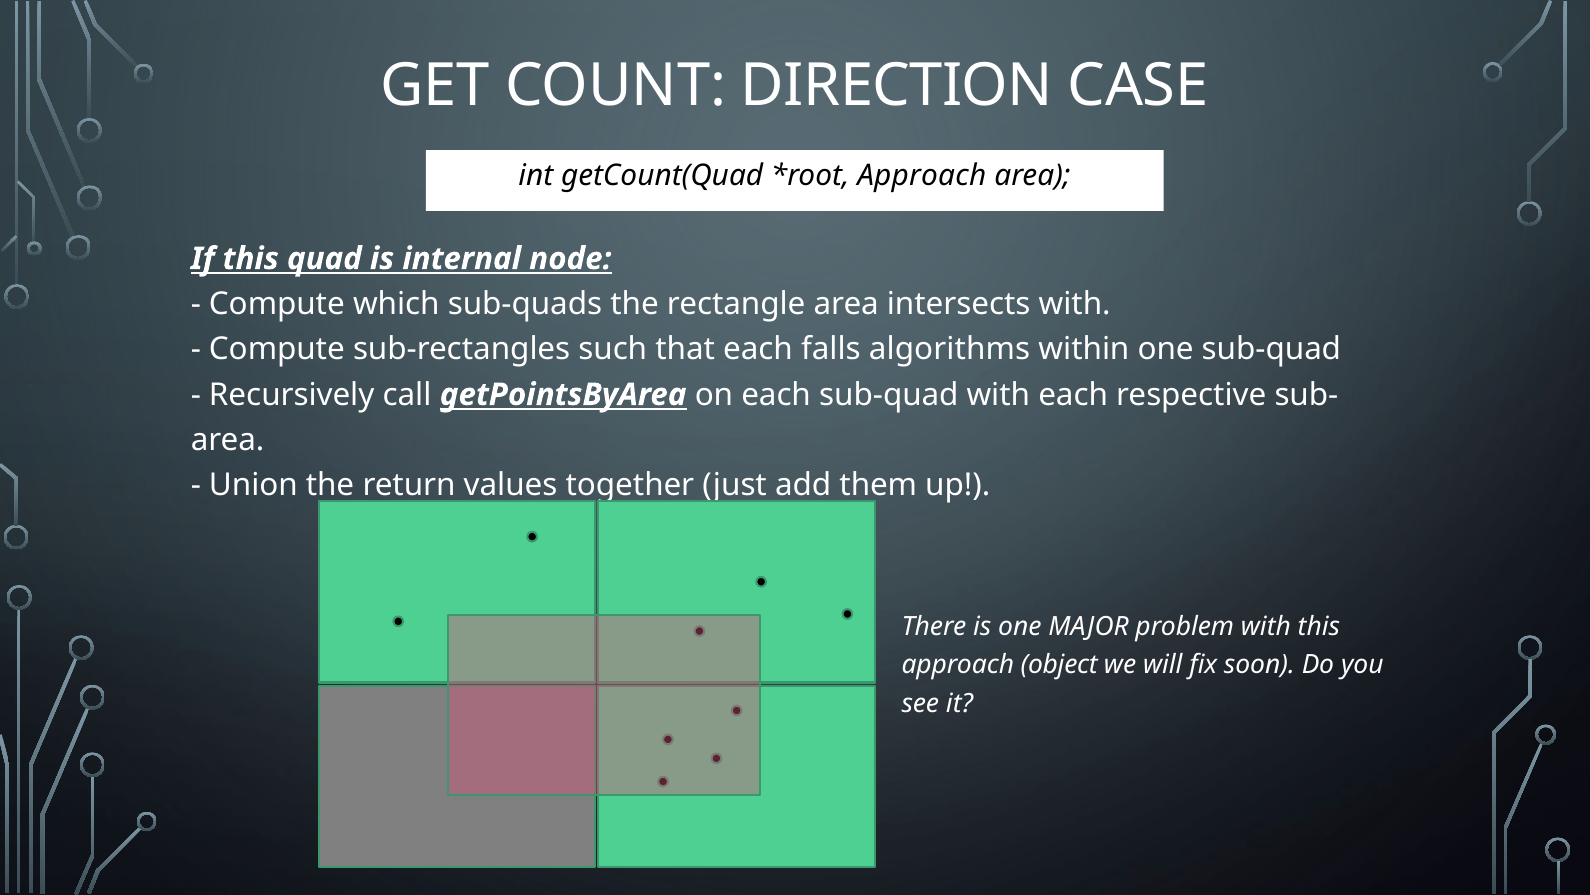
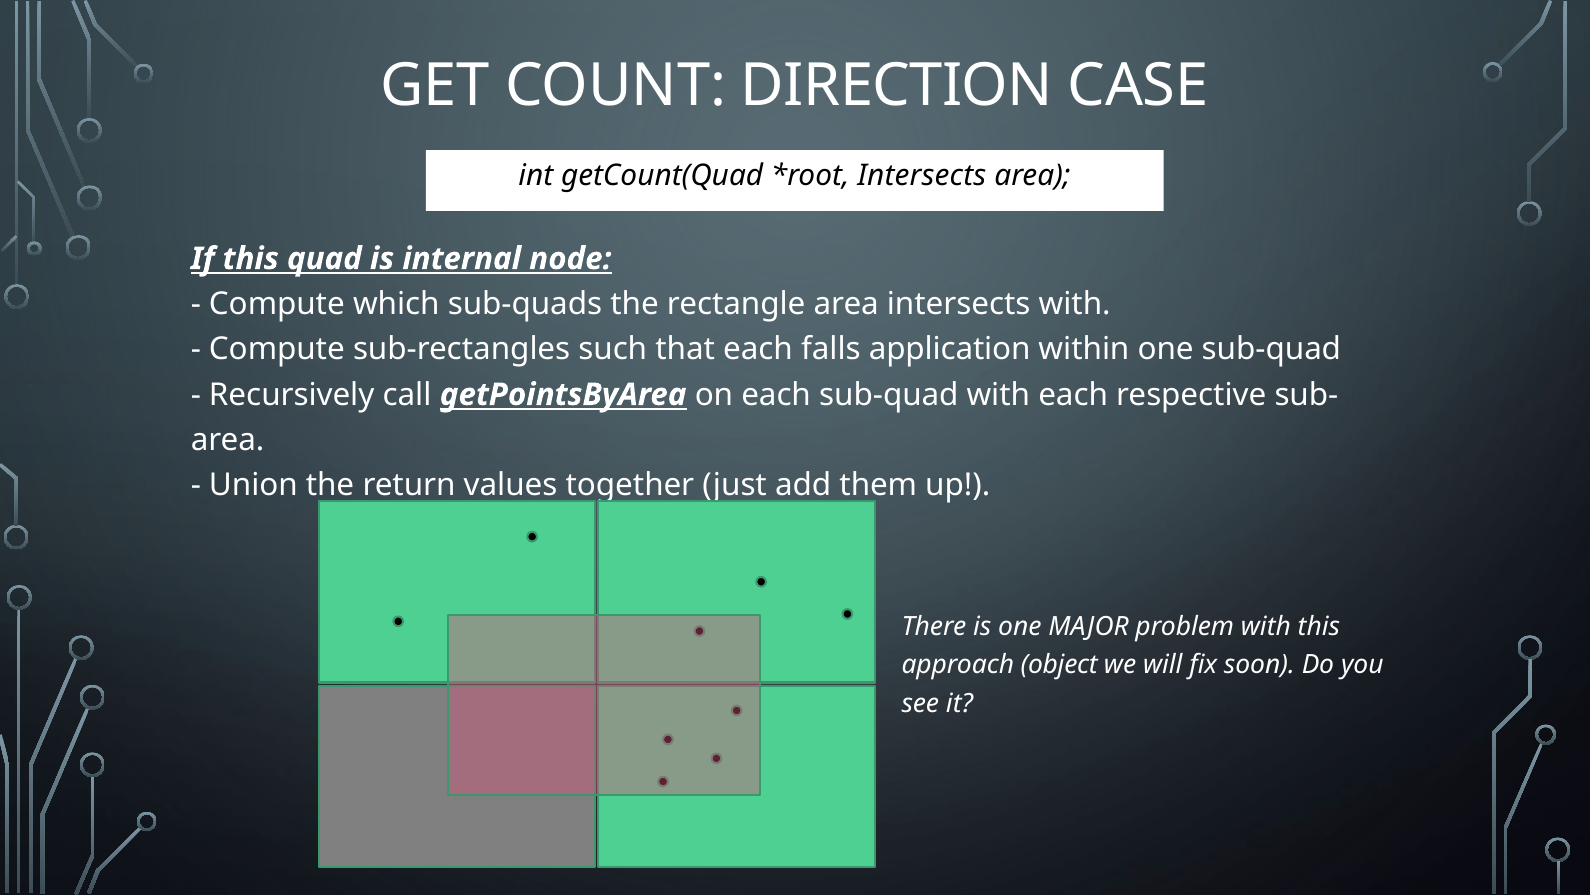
Approach: Approach -> Intersects (922, 176)
algorithms: algorithms -> application (950, 349)
